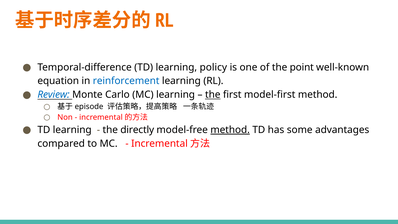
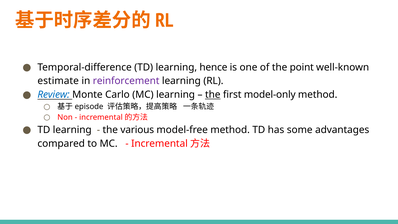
policy: policy -> hence (213, 67)
equation: equation -> estimate (58, 81)
reinforcement colour: blue -> purple (126, 81)
model-first: model-first -> model-only (270, 95)
directly: directly -> various (137, 130)
method underline: present -> none (230, 130)
